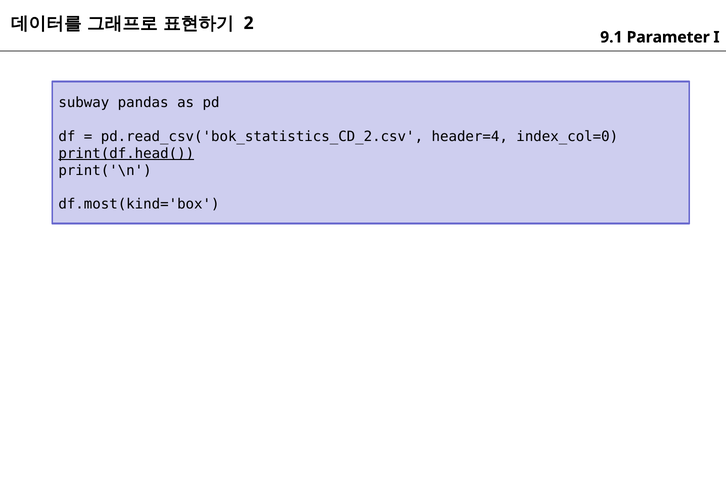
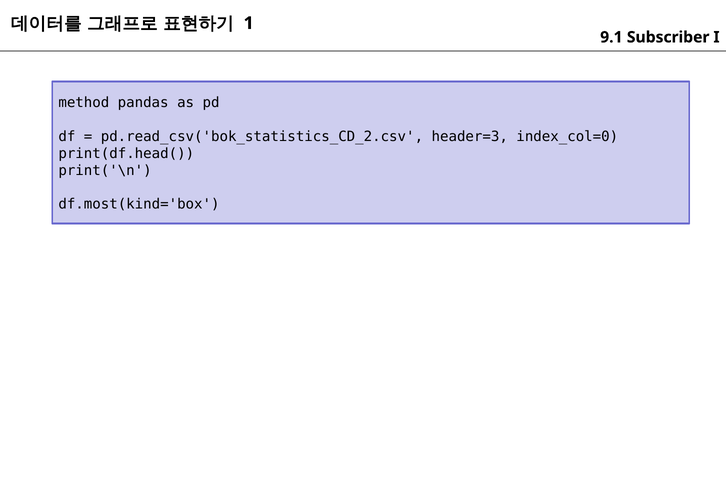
2: 2 -> 1 (249, 23)
Parameter: Parameter -> Subscriber (668, 37)
subway: subway -> method (84, 103)
header=4: header=4 -> header=3 (470, 136)
print(df.head( underline: present -> none (126, 153)
